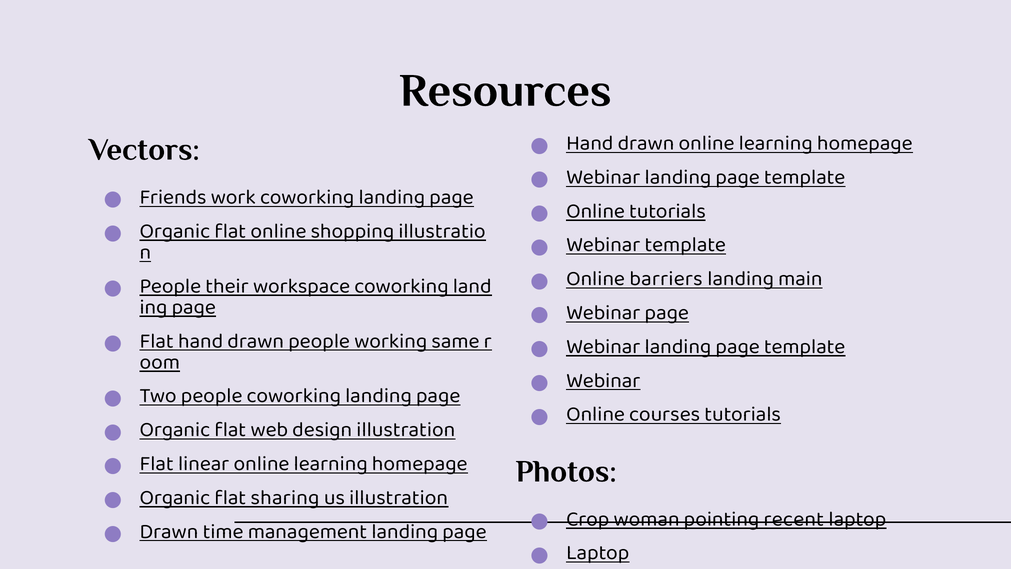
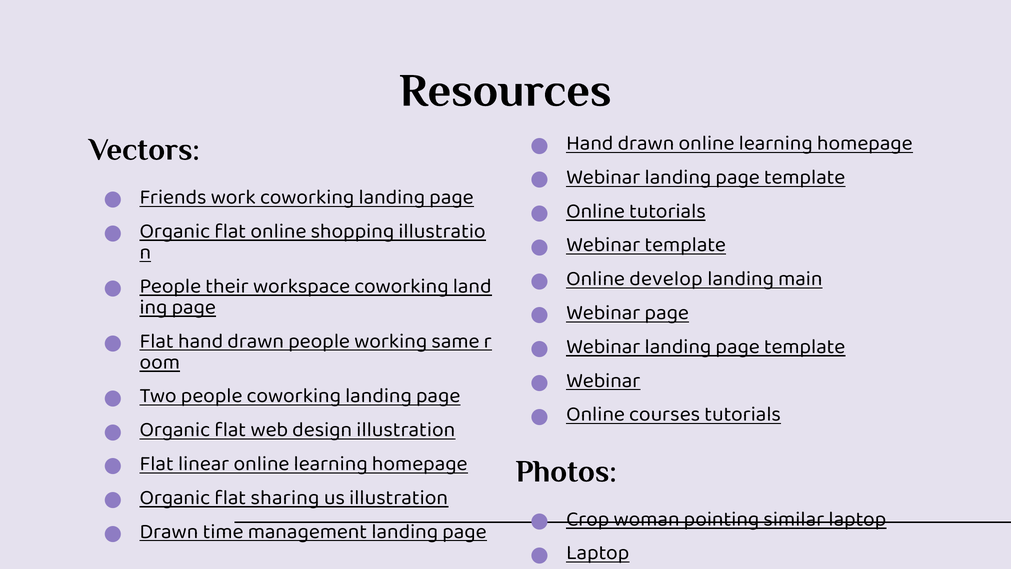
barriers: barriers -> develop (666, 278)
recent: recent -> similar (794, 518)
